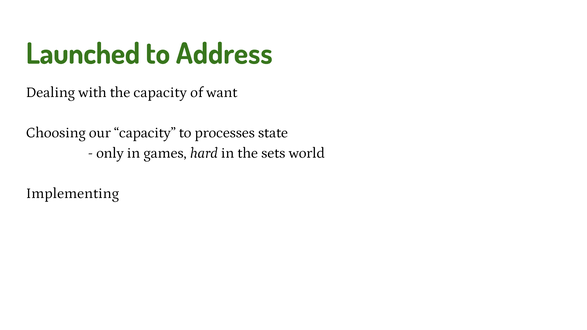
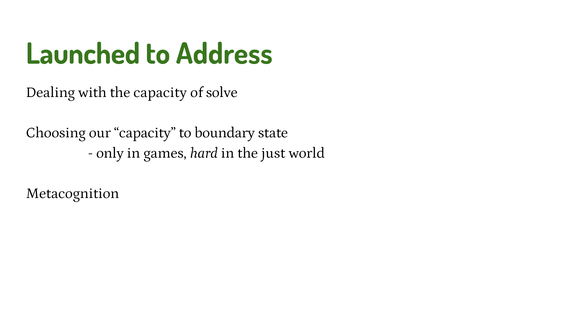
want: want -> solve (222, 92)
processes: processes -> boundary (225, 133)
sets: sets -> just (273, 153)
Implementing: Implementing -> Metacognition (73, 194)
